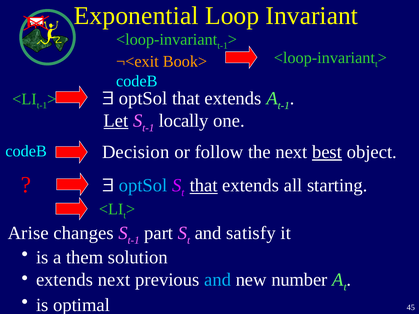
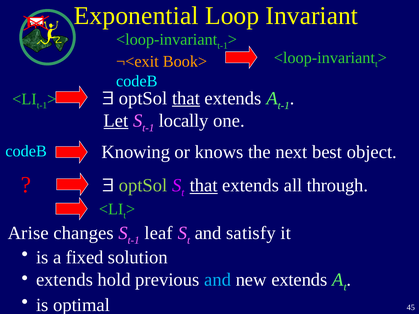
that underline: none -> present (186, 98)
Decision: Decision -> Knowing (136, 152)
follow: follow -> knows (219, 152)
best underline: present -> none (327, 152)
optSol colour: light blue -> light green (143, 186)
starting: starting -> through (337, 186)
part: part -> leaf (159, 233)
them: them -> fixed (85, 258)
extends next: next -> hold (114, 280)
new number: number -> extends (299, 280)
